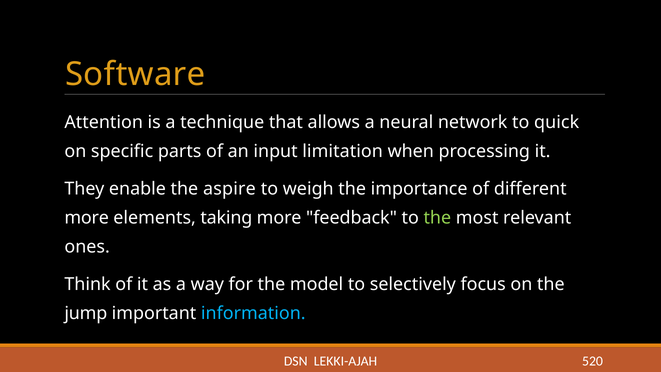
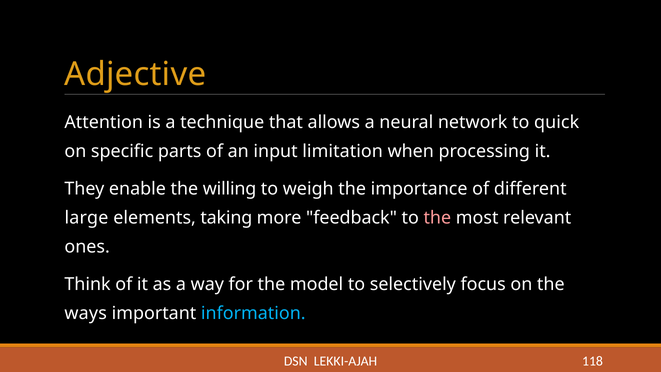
Software: Software -> Adjective (135, 74)
aspire: aspire -> willing (230, 189)
more: more -> large (86, 218)
the colour: light green -> pink (437, 218)
jump: jump -> ways (86, 313)
520: 520 -> 118 (592, 361)
